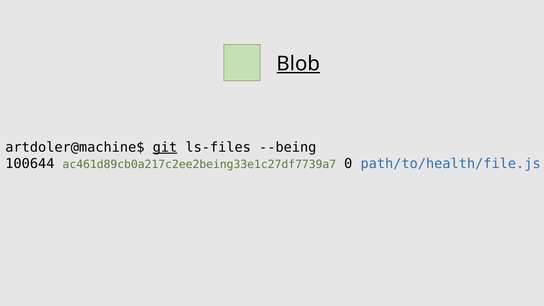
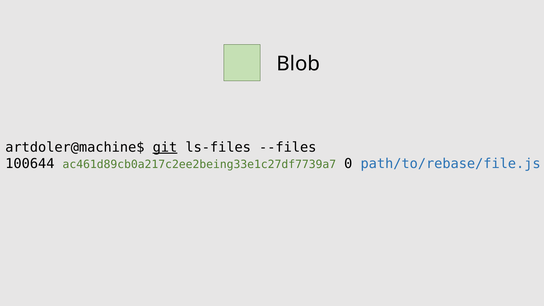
Blob underline: present -> none (298, 64)
--being: --being -> --files (288, 147)
path/to/health/file.js: path/to/health/file.js -> path/to/rebase/file.js (451, 164)
